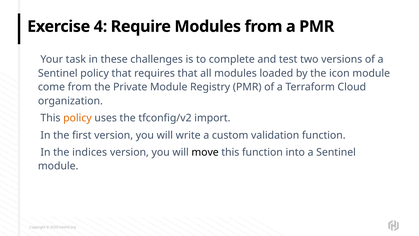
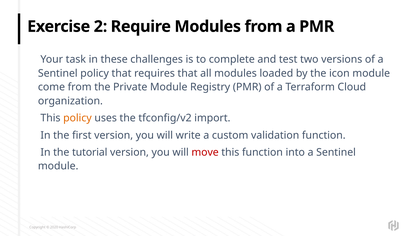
4: 4 -> 2 (101, 26)
indices: indices -> tutorial (90, 152)
move colour: black -> red (205, 152)
